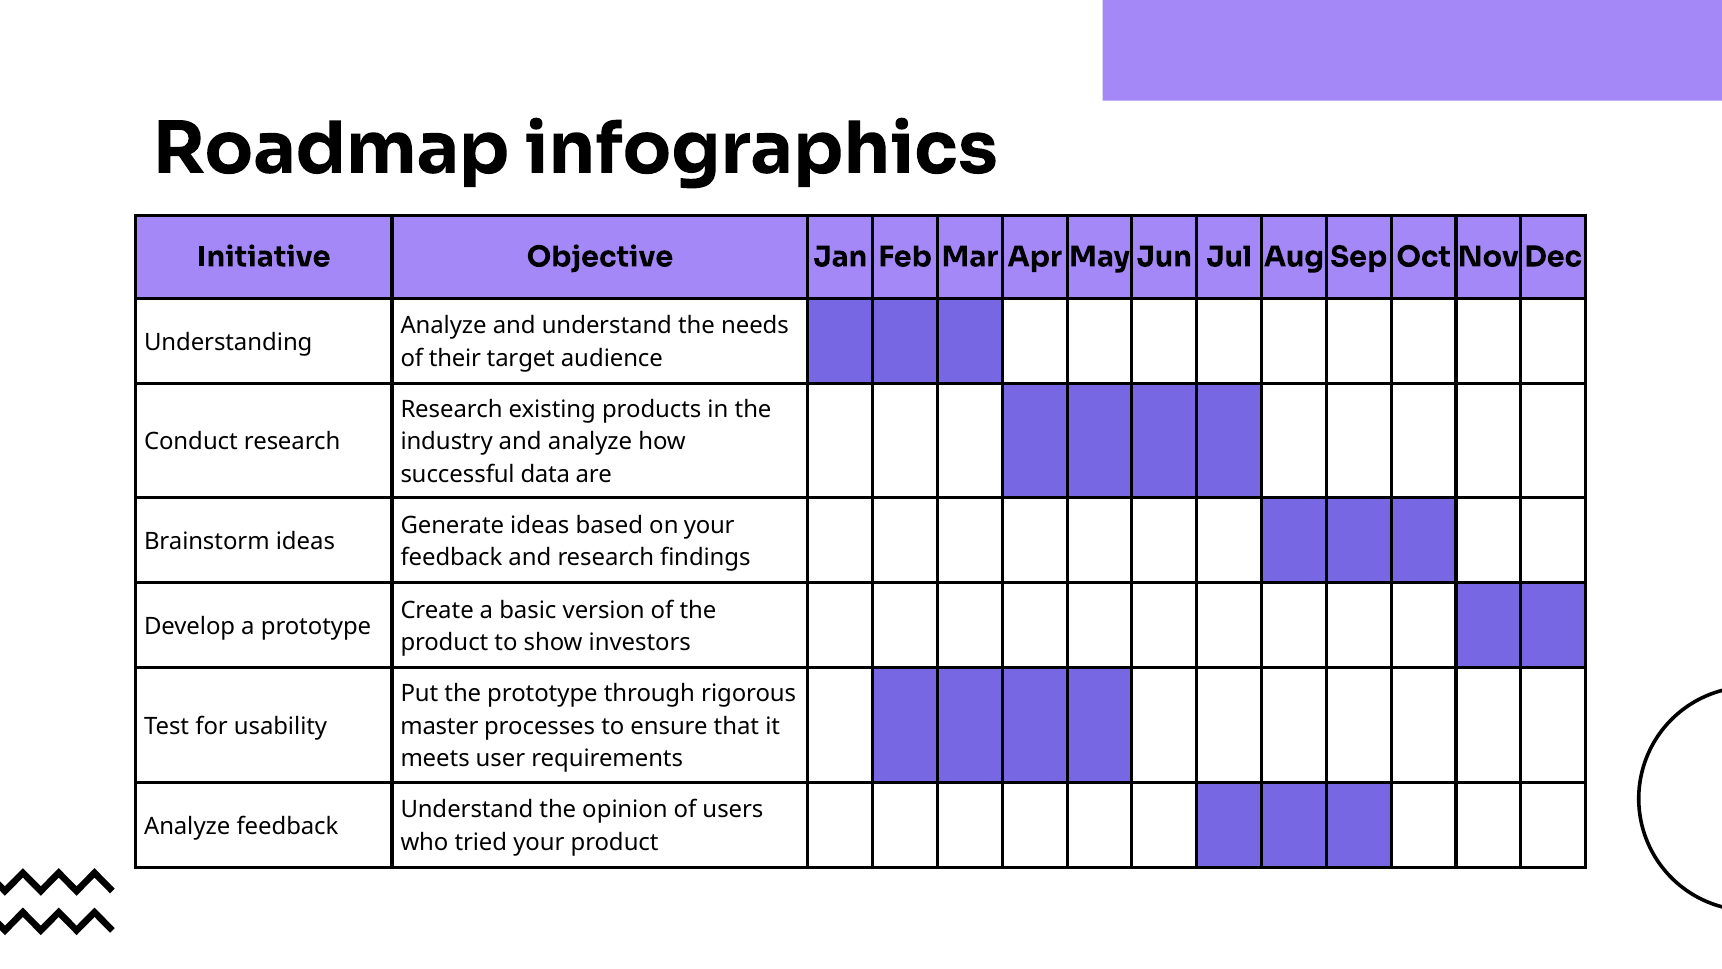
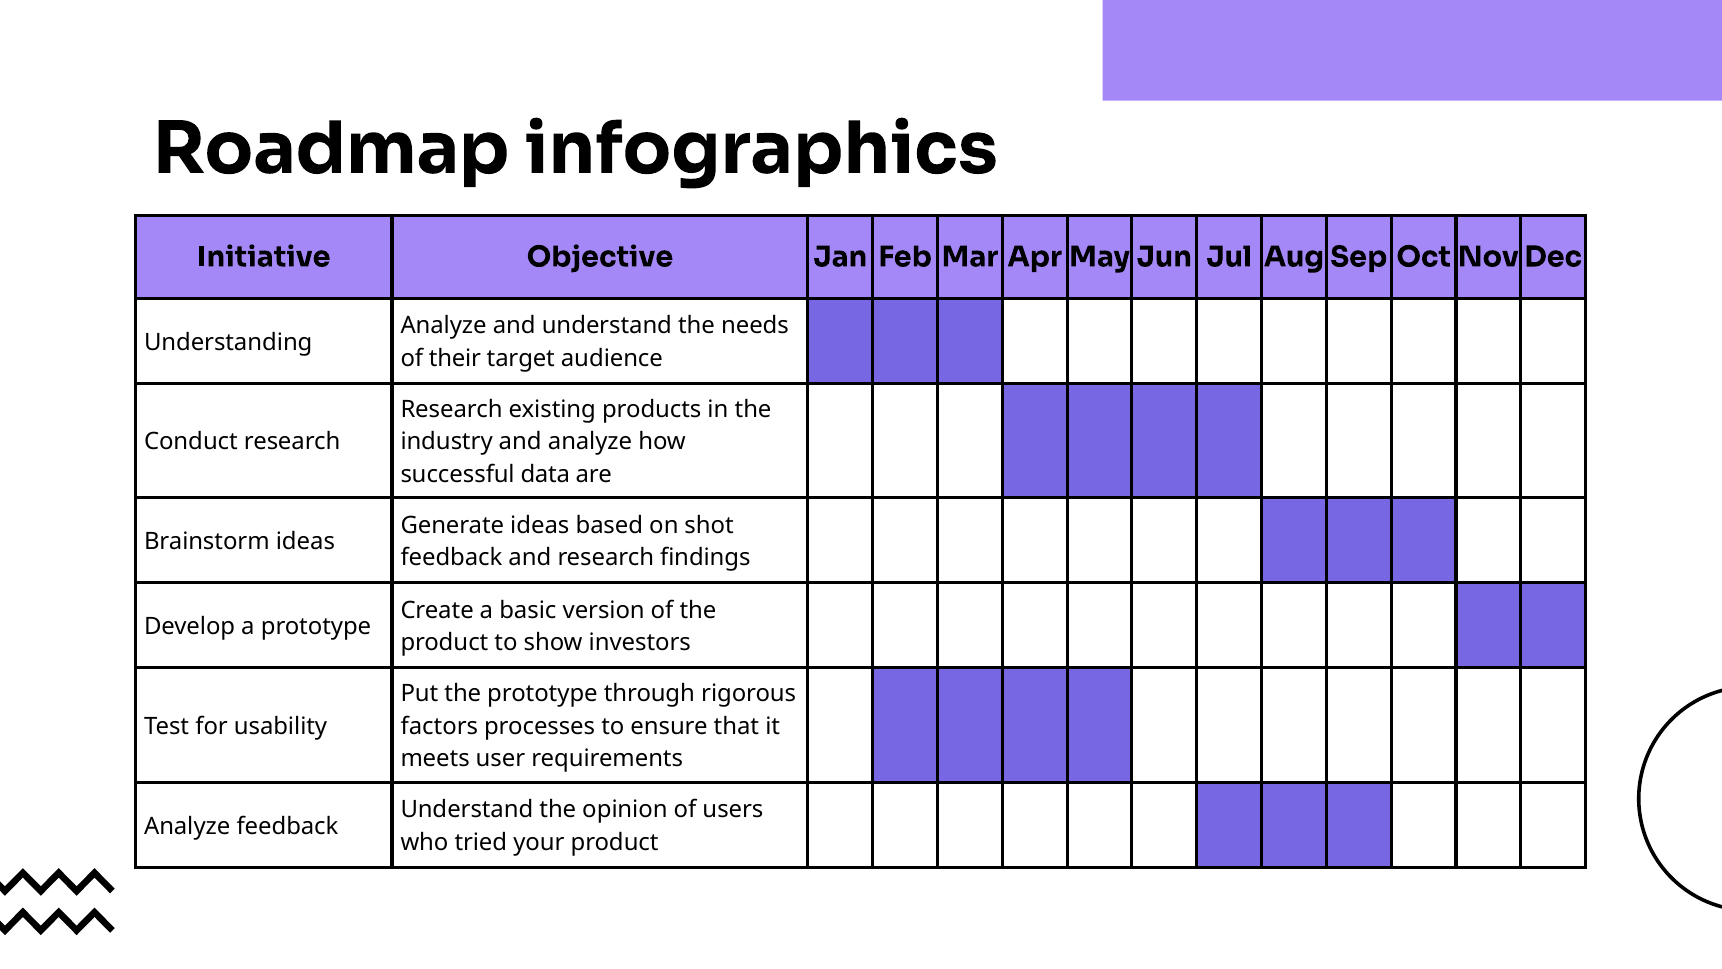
on your: your -> shot (709, 525)
master: master -> factors (439, 726)
